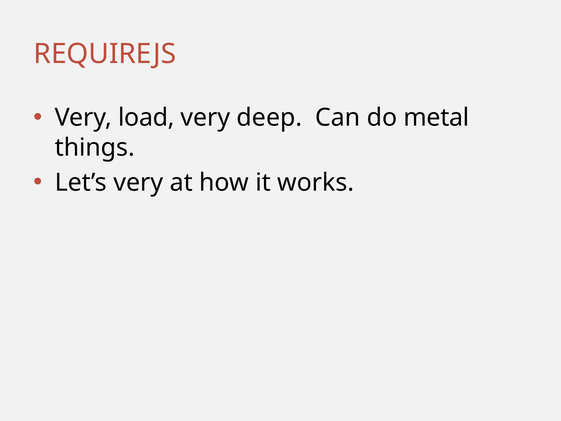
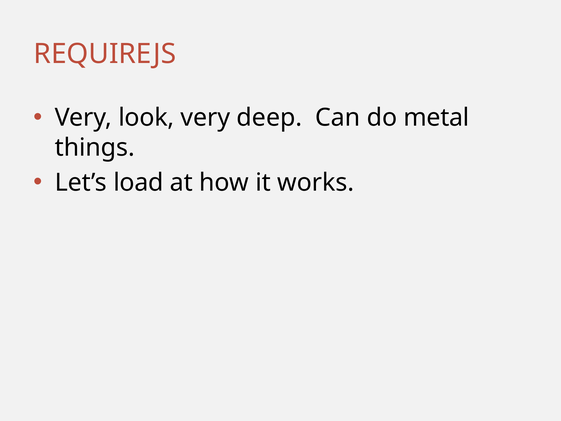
load: load -> look (146, 118)
Let’s very: very -> load (138, 183)
